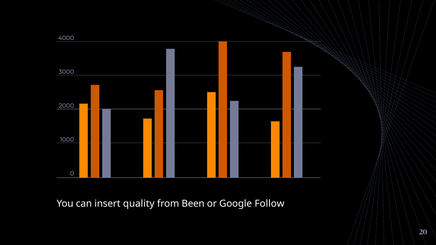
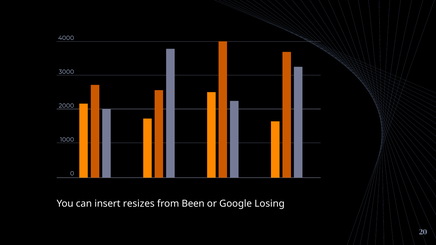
quality: quality -> resizes (139, 204)
Follow: Follow -> Losing (270, 204)
